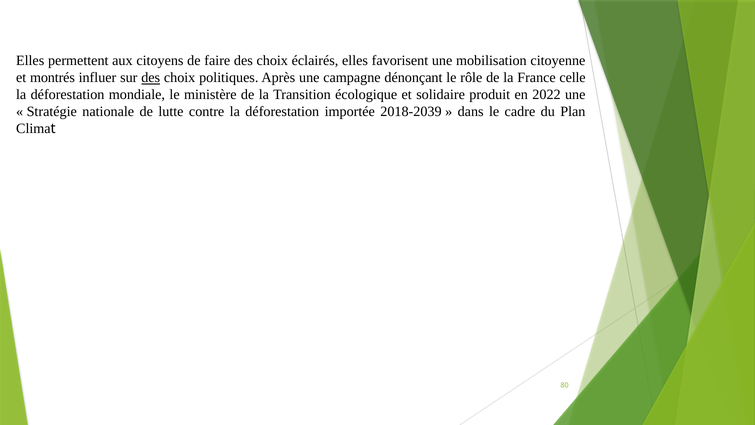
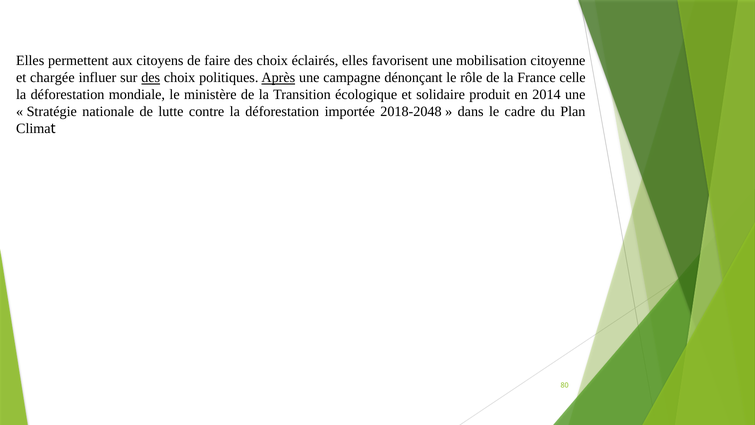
montrés: montrés -> chargée (52, 78)
Après underline: none -> present (278, 78)
2022: 2022 -> 2014 (547, 95)
2018-2039: 2018-2039 -> 2018-2048 (411, 112)
